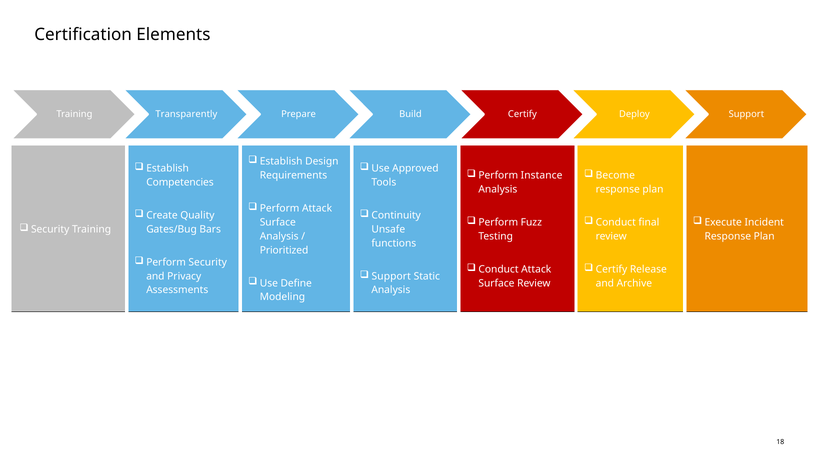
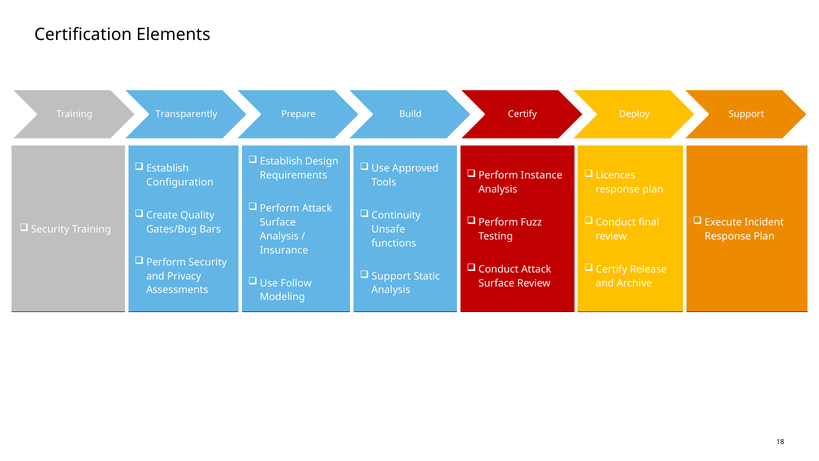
Become: Become -> Licences (615, 175)
Competencies: Competencies -> Configuration (180, 182)
Prioritized: Prioritized -> Insurance (284, 250)
Define: Define -> Follow (296, 283)
